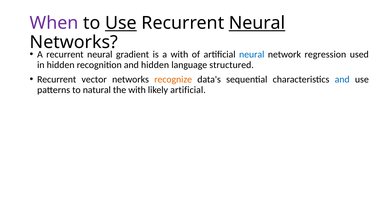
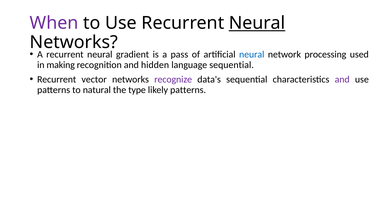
Use underline: present -> none (121, 23)
a with: with -> pass (179, 54)
regression: regression -> processing (325, 54)
in hidden: hidden -> making (61, 65)
language structured: structured -> sequential (232, 65)
recognize colour: orange -> purple (173, 80)
and colour: blue -> purple (342, 80)
the with: with -> type (137, 90)
likely artificial: artificial -> patterns (188, 90)
